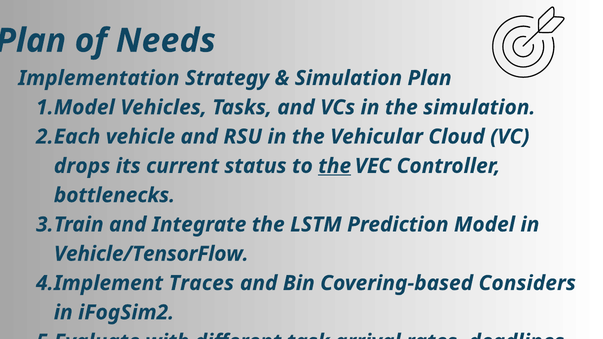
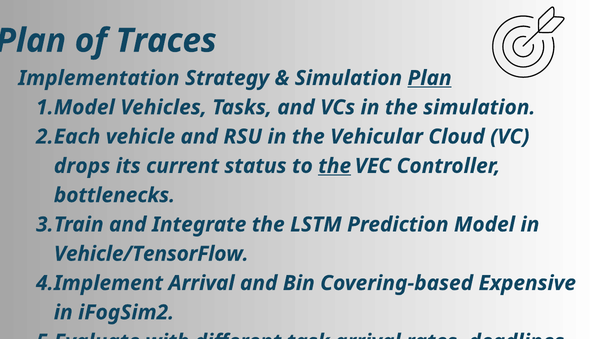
Needs: Needs -> Traces (166, 41)
Plan underline: none -> present (430, 78)
Traces: Traces -> Arrival (202, 283)
Considers: Considers -> Expensive (527, 283)
